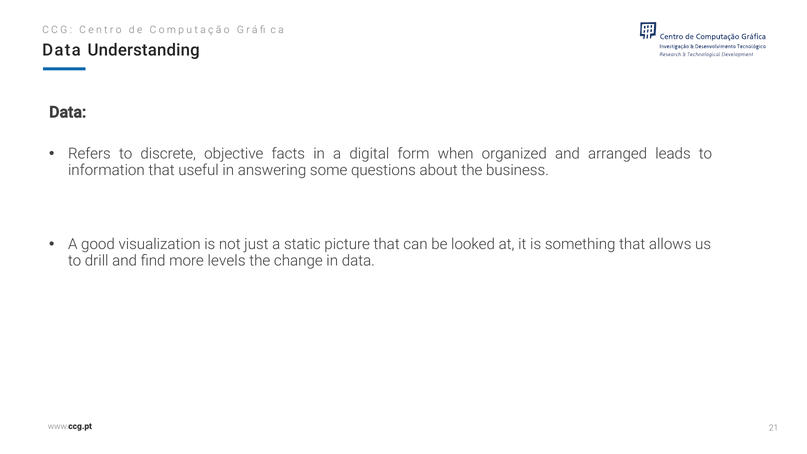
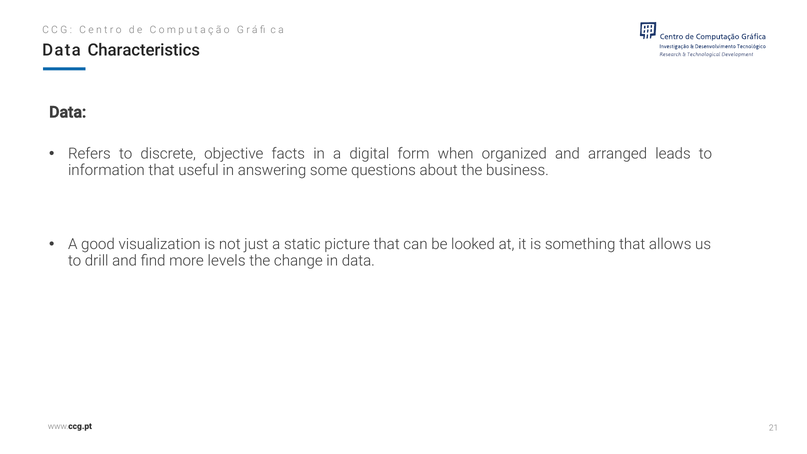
Understanding: Understanding -> Characteristics (144, 50)
